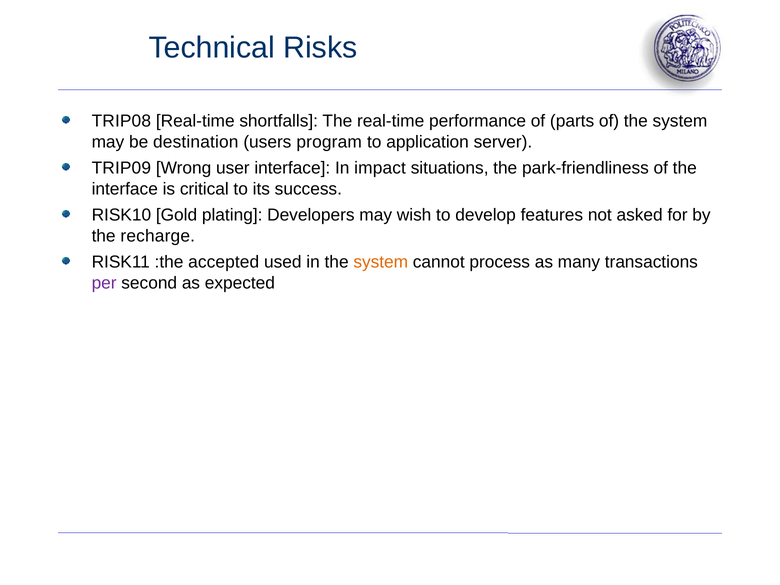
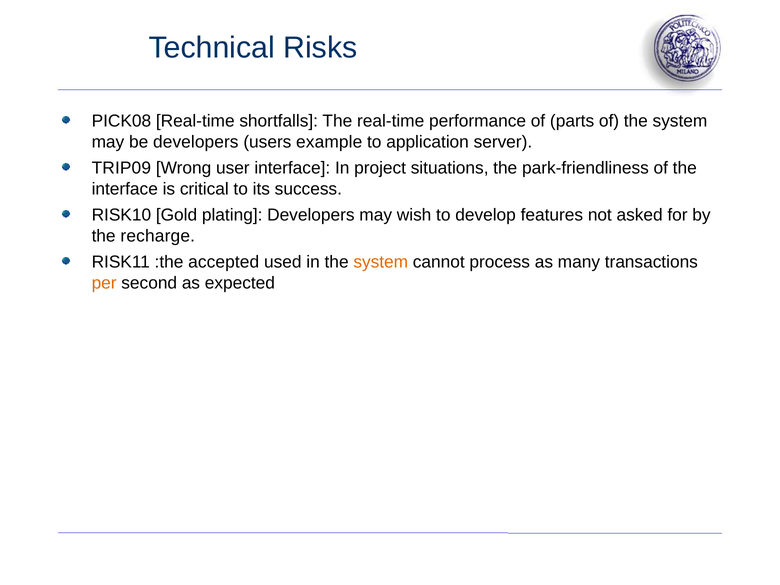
TRIP08: TRIP08 -> PICK08 (121, 121)
be destination: destination -> developers (196, 142)
program: program -> example (329, 142)
impact: impact -> project (380, 168)
per colour: purple -> orange (104, 283)
